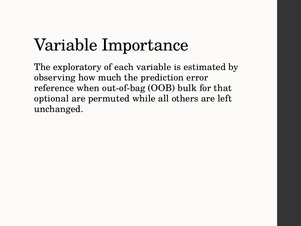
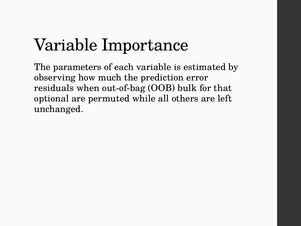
exploratory: exploratory -> parameters (77, 67)
reference: reference -> residuals (54, 88)
